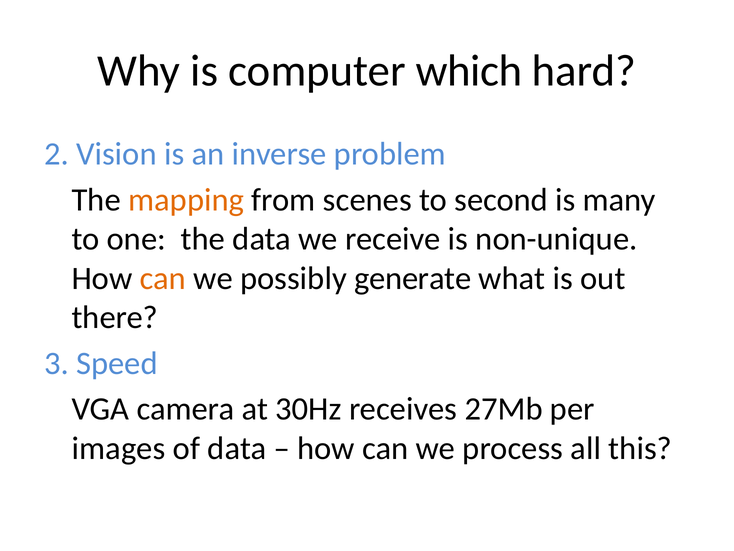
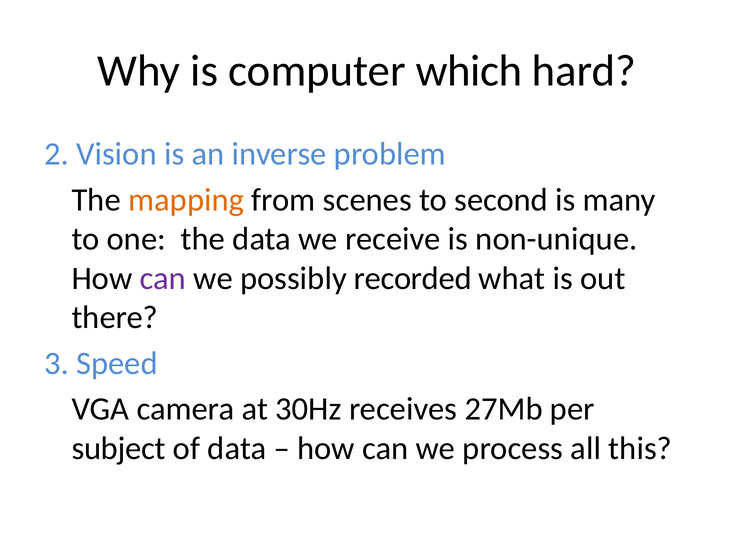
can colour: orange -> purple (163, 278)
generate: generate -> recorded (413, 278)
images: images -> subject (119, 448)
